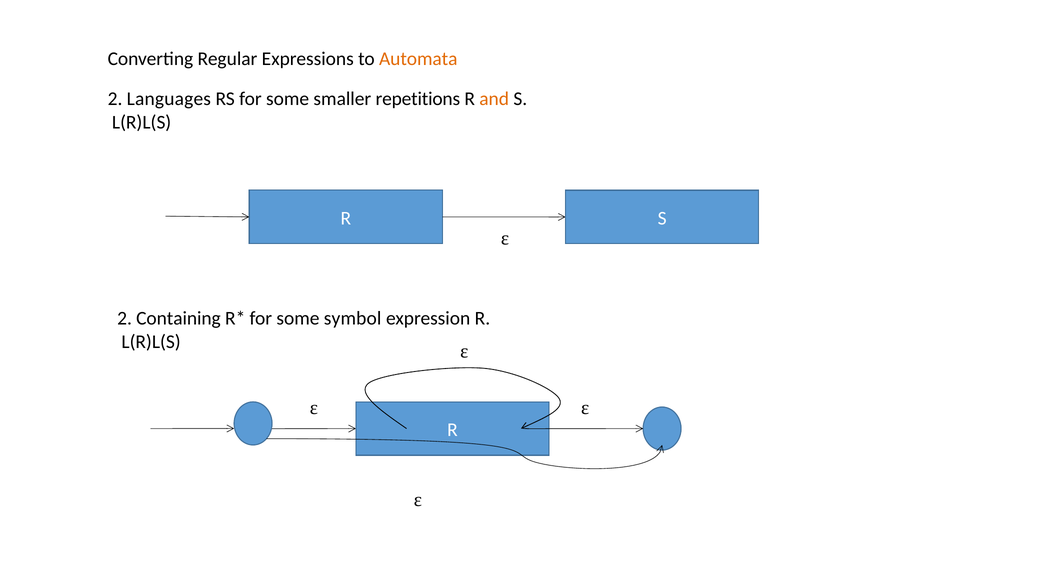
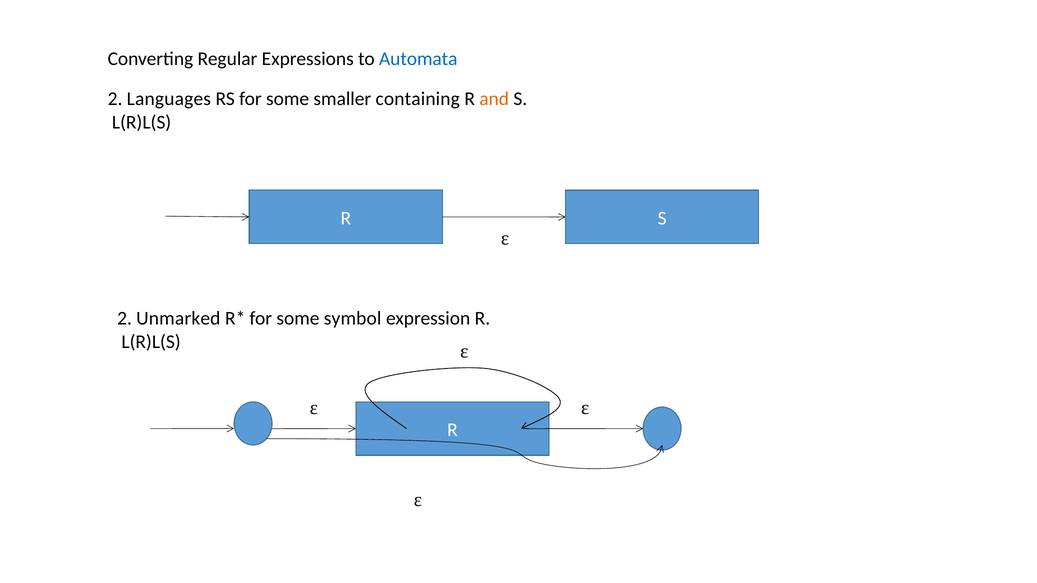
Automata colour: orange -> blue (418, 59)
repetitions: repetitions -> containing (418, 99)
Containing: Containing -> Unmarked (178, 319)
